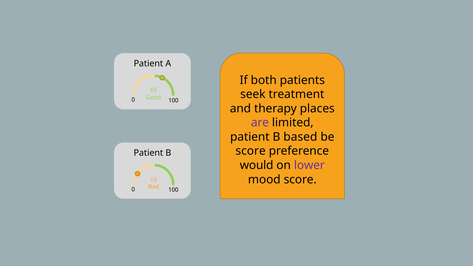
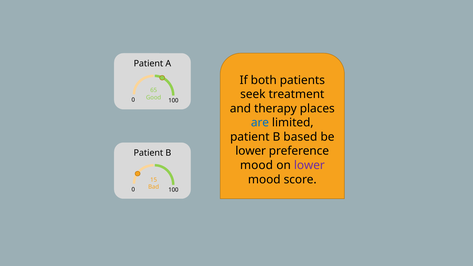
are colour: purple -> blue (260, 123)
score: score -> lower (251, 151)
would: would -> mood (257, 165)
